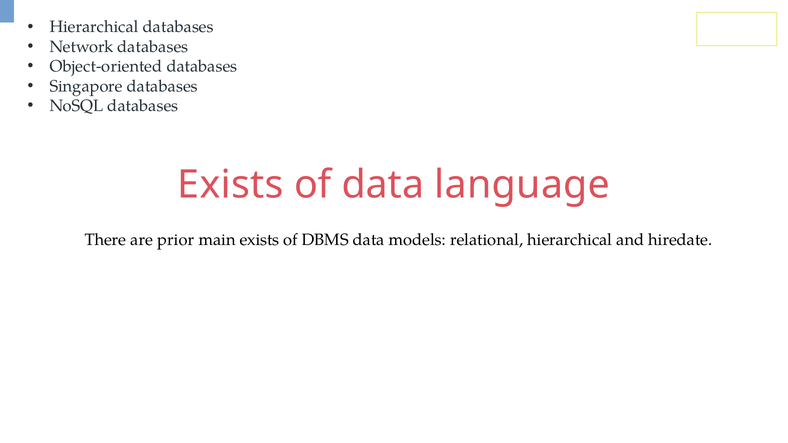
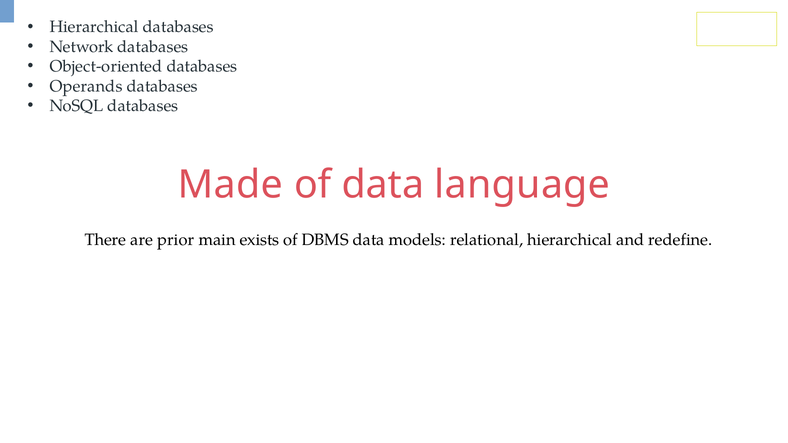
Singapore: Singapore -> Operands (86, 86)
Exists: Exists -> Made (230, 185)
hiredate: hiredate -> redefine (680, 240)
